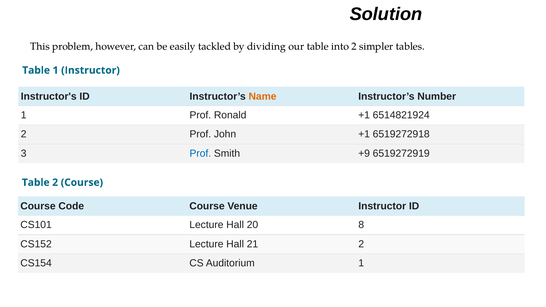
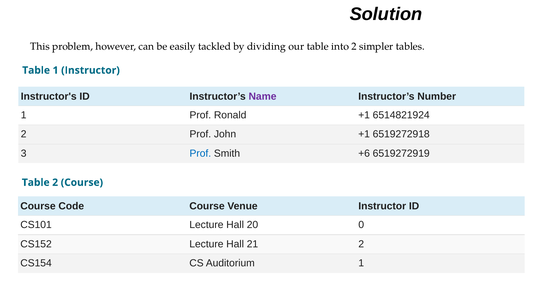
Name colour: orange -> purple (263, 97)
+9: +9 -> +6 (364, 153)
8: 8 -> 0 (361, 225)
